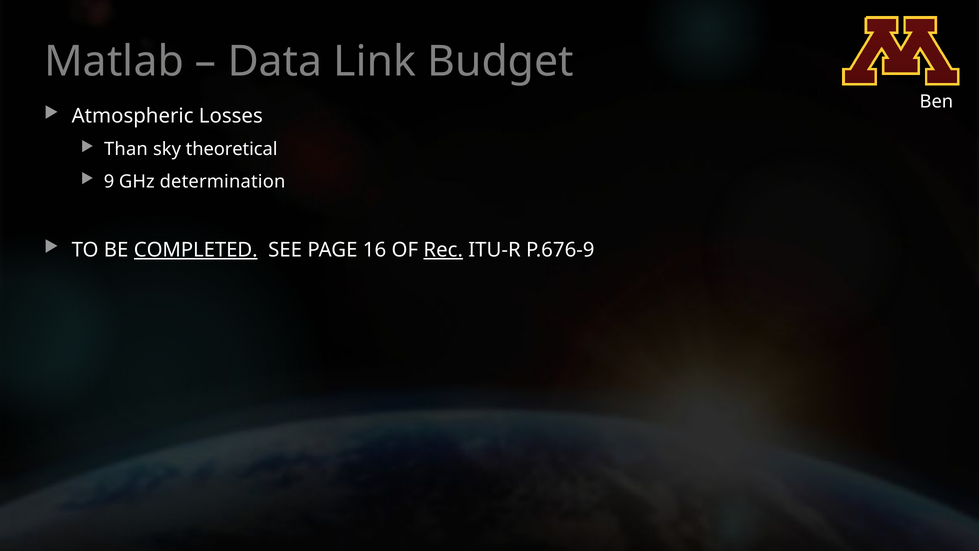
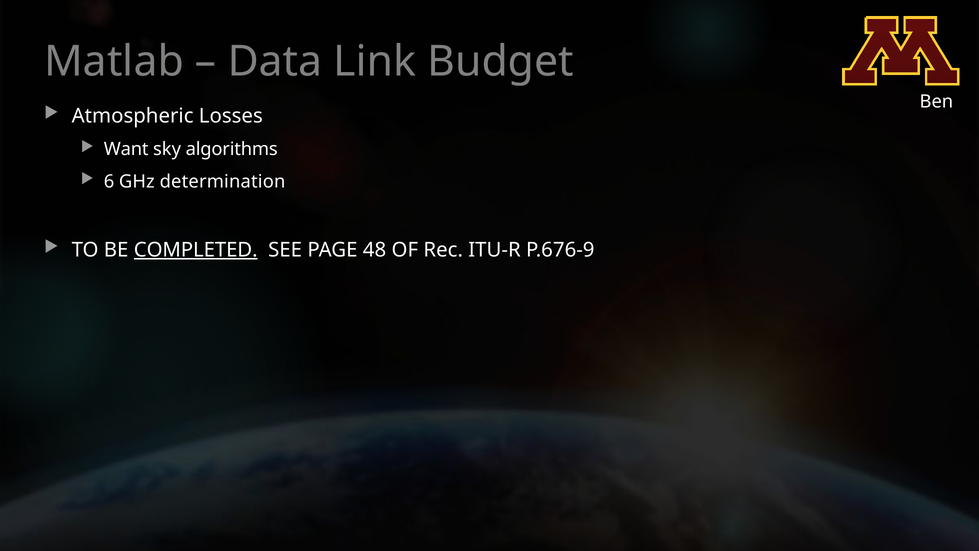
Than: Than -> Want (126, 149)
theoretical: theoretical -> algorithms (232, 149)
9: 9 -> 6 (109, 181)
16: 16 -> 48 (375, 250)
Rec underline: present -> none (443, 250)
